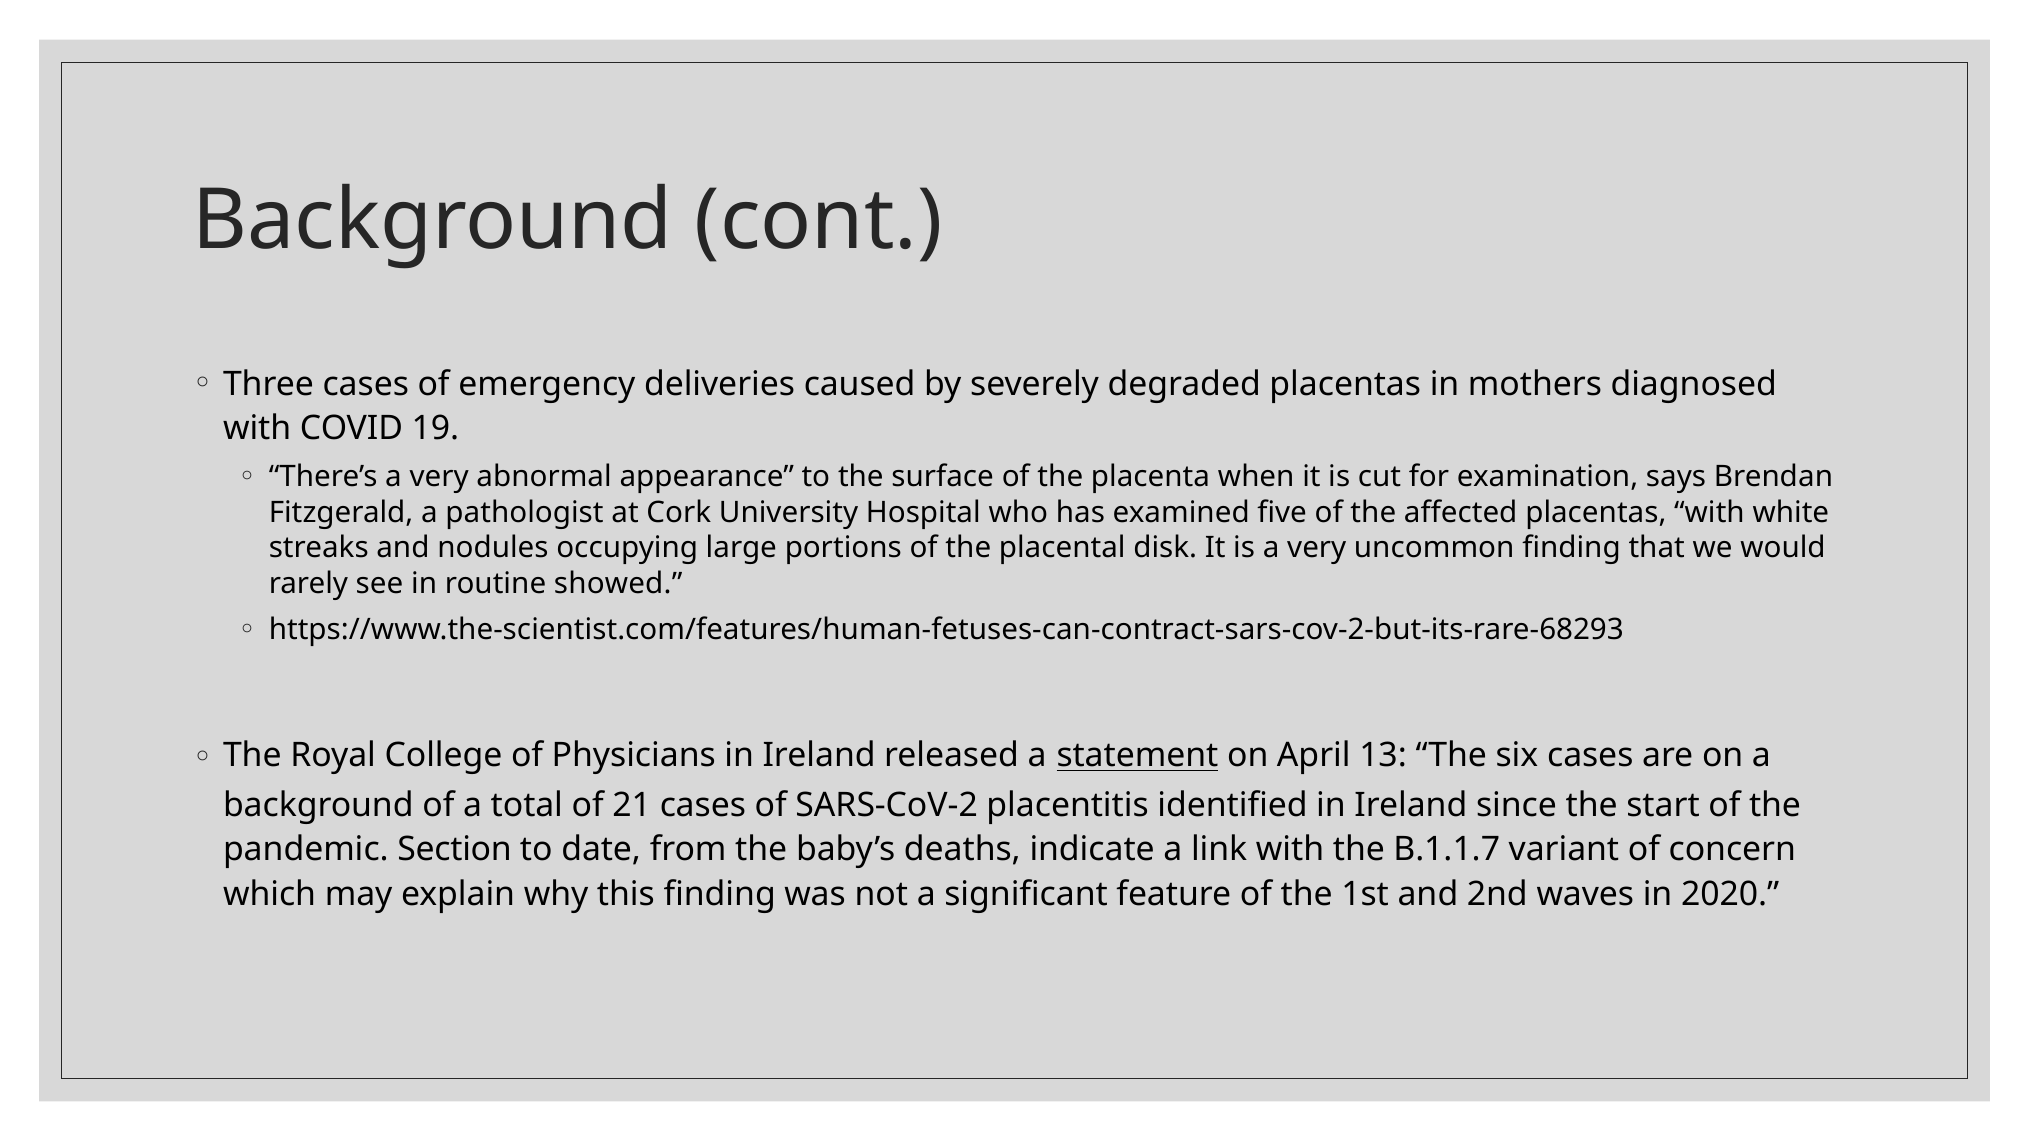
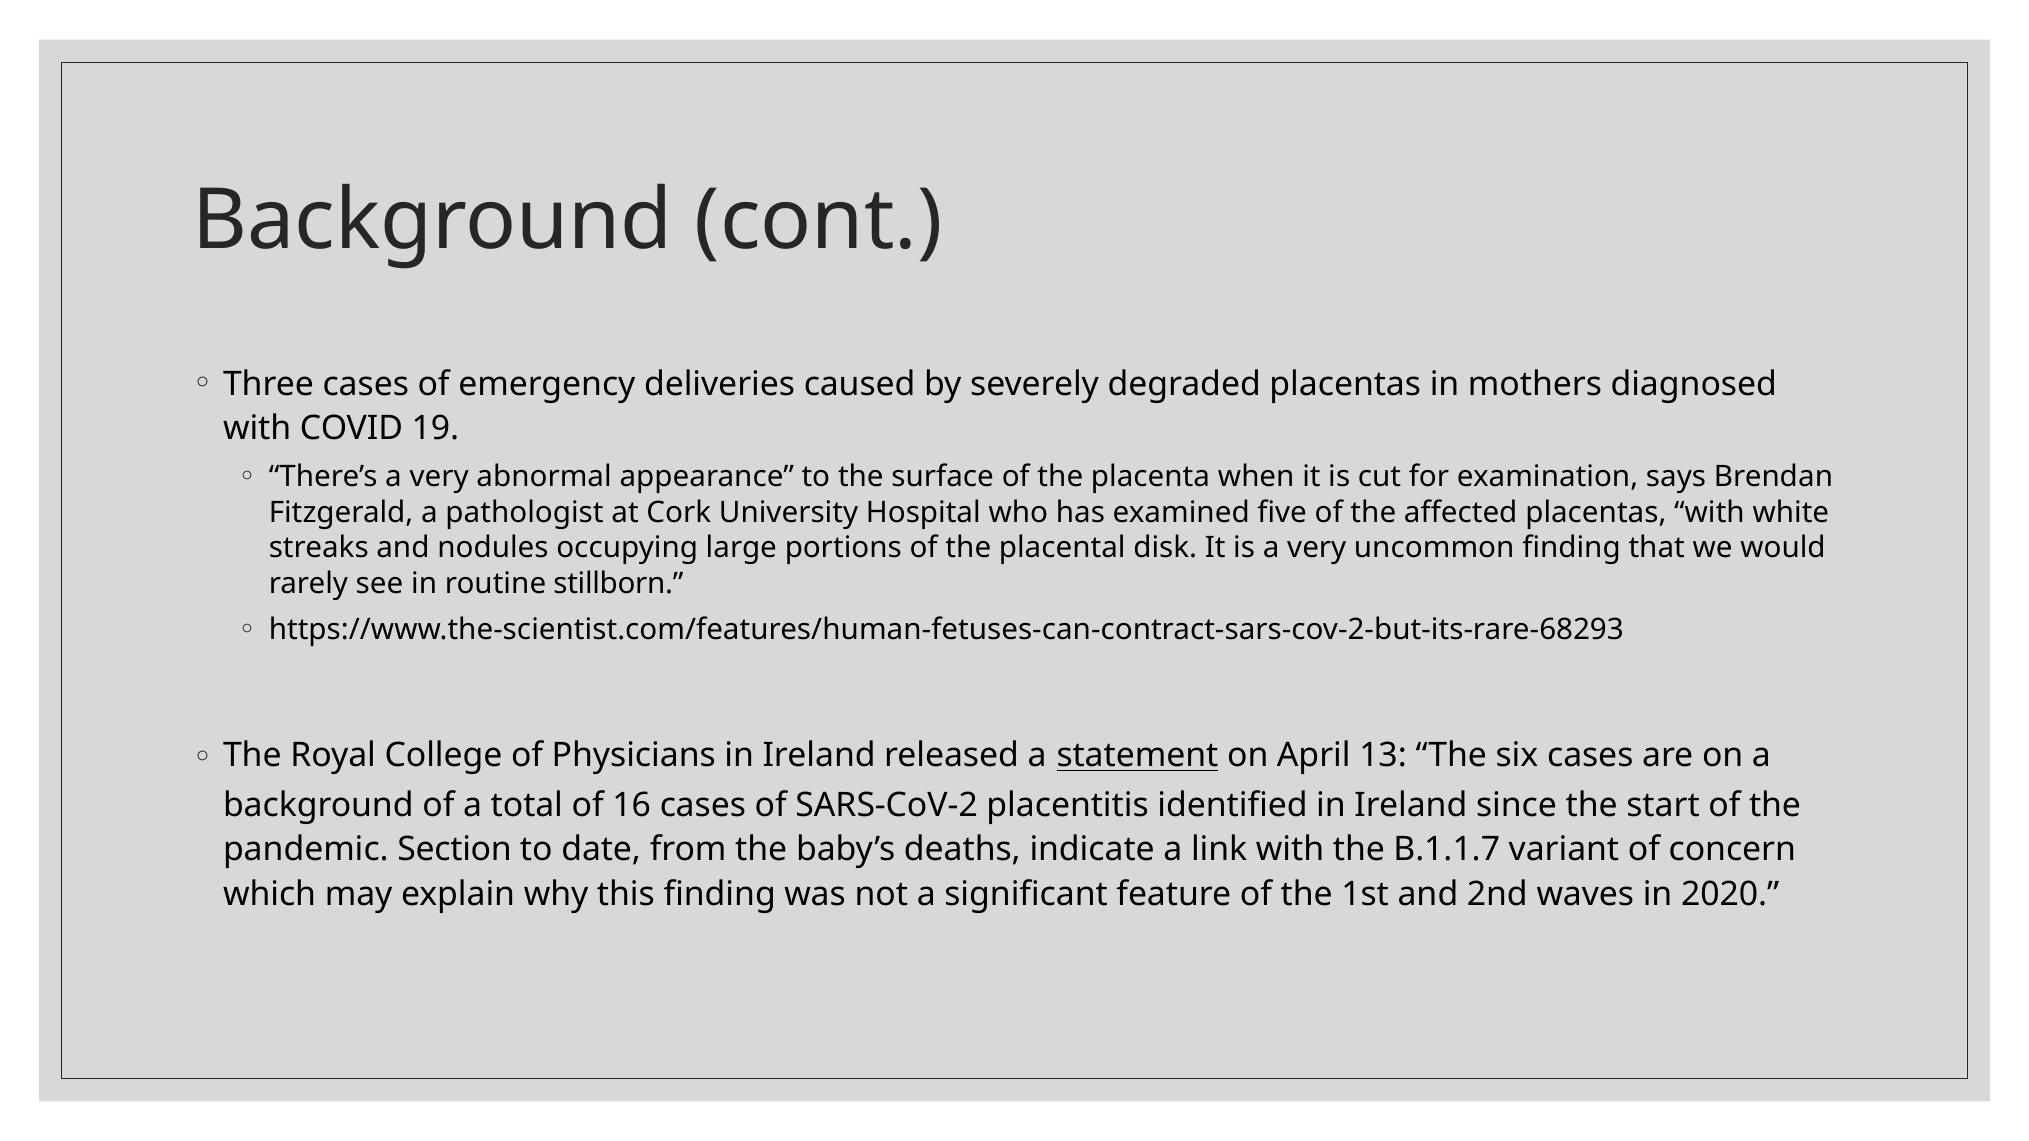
showed: showed -> stillborn (618, 584)
21: 21 -> 16 (632, 805)
